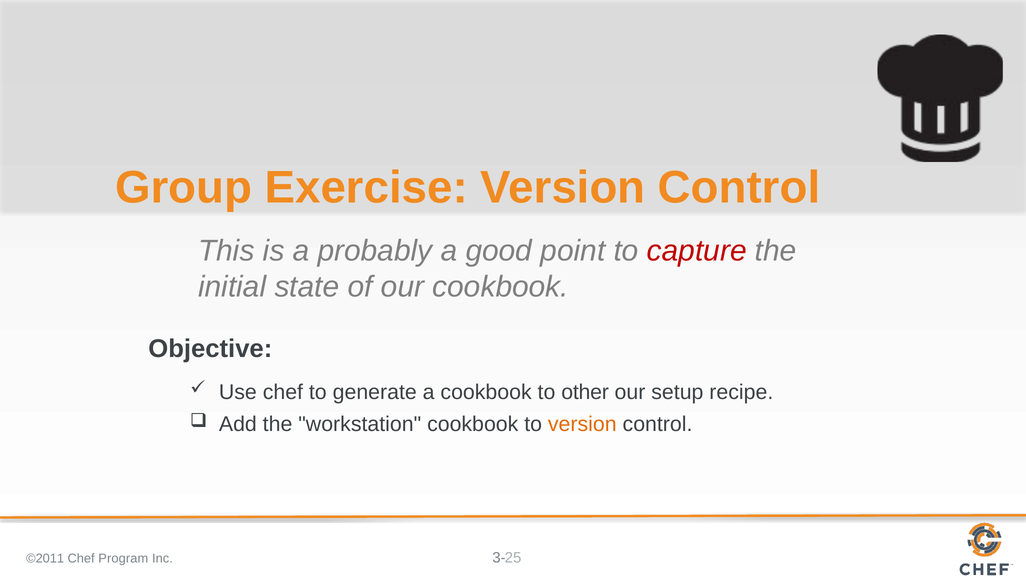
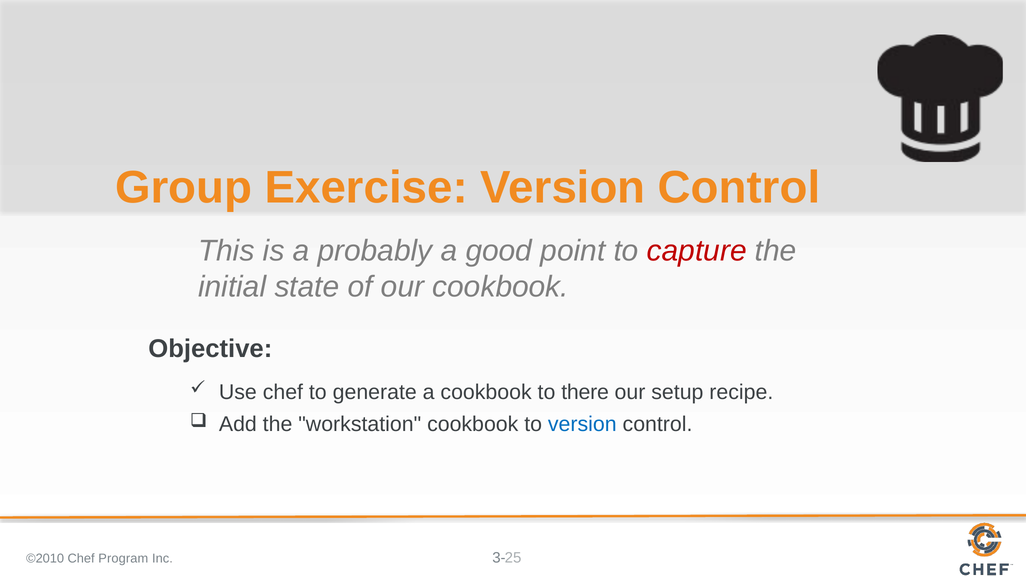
other: other -> there (585, 392)
version colour: orange -> blue (582, 424)
©2011: ©2011 -> ©2010 (45, 558)
